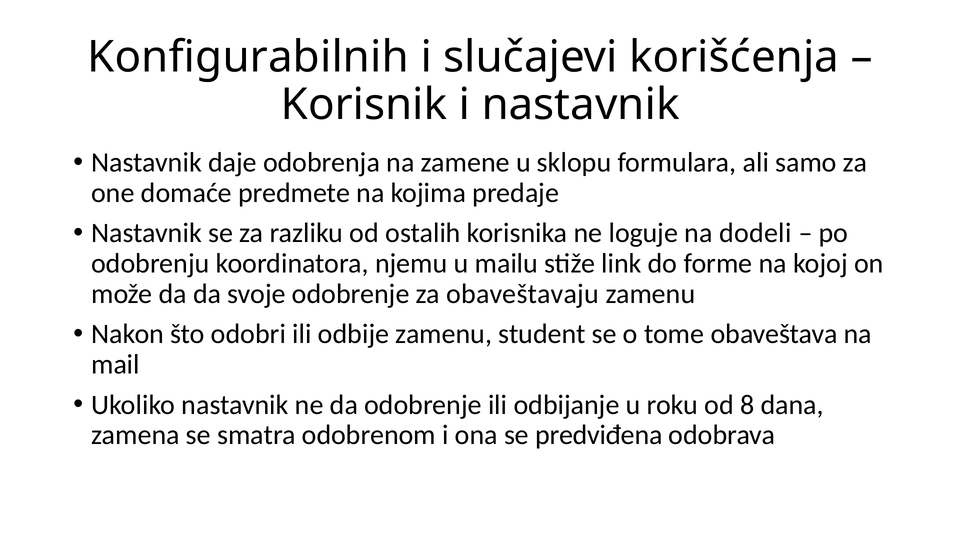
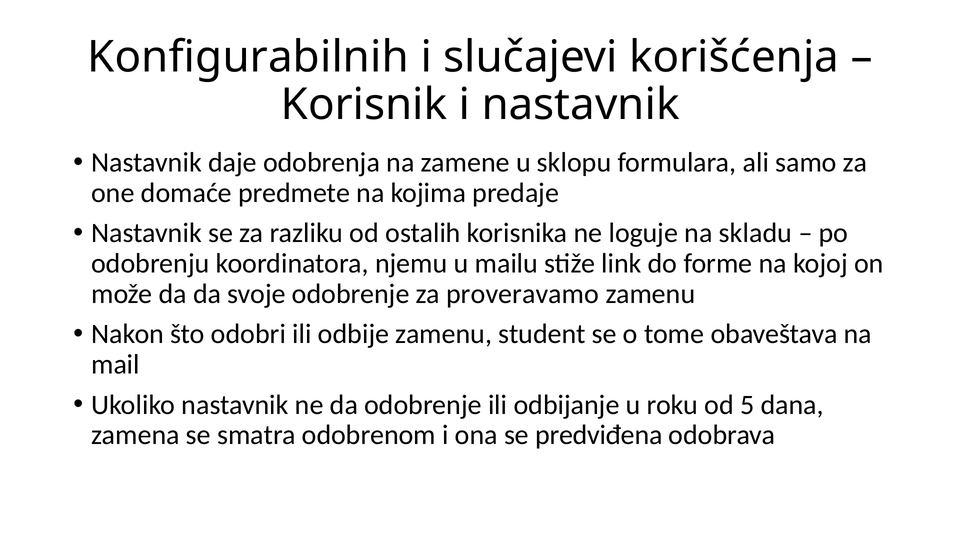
dodeli: dodeli -> skladu (756, 233)
obaveštavaju: obaveštavaju -> proveravamo (523, 294)
8: 8 -> 5 (747, 404)
